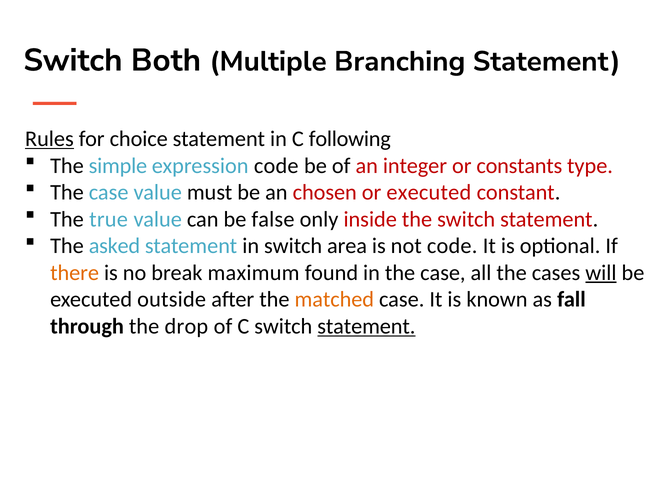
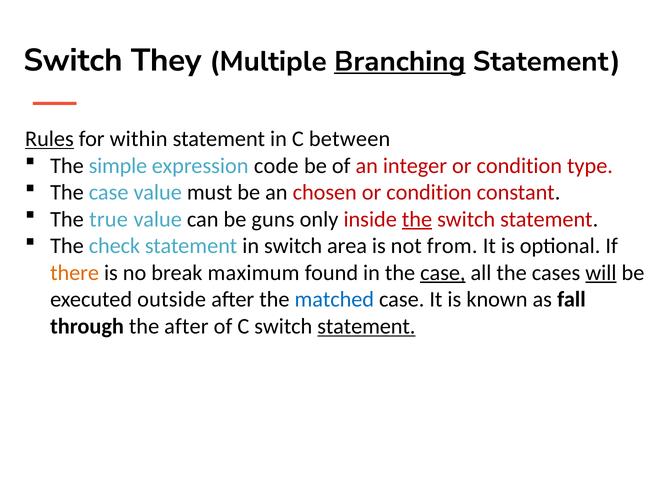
Both: Both -> They (166, 60)
Branching underline: none -> present (400, 61)
choice: choice -> within (139, 139)
following: following -> between (350, 139)
integer or constants: constants -> condition (519, 166)
executed: executed -> condition (429, 192)
false: false -> guns (273, 219)
the underline: none -> present (417, 219)
asked: asked -> check (114, 246)
not code: code -> from (452, 246)
case underline: none -> present (443, 273)
matched colour: orange -> blue (334, 299)
the drop: drop -> after (186, 326)
